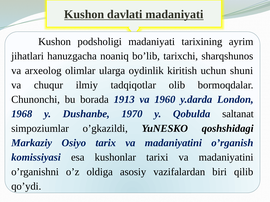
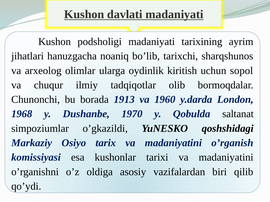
shuni: shuni -> sopol (242, 71)
